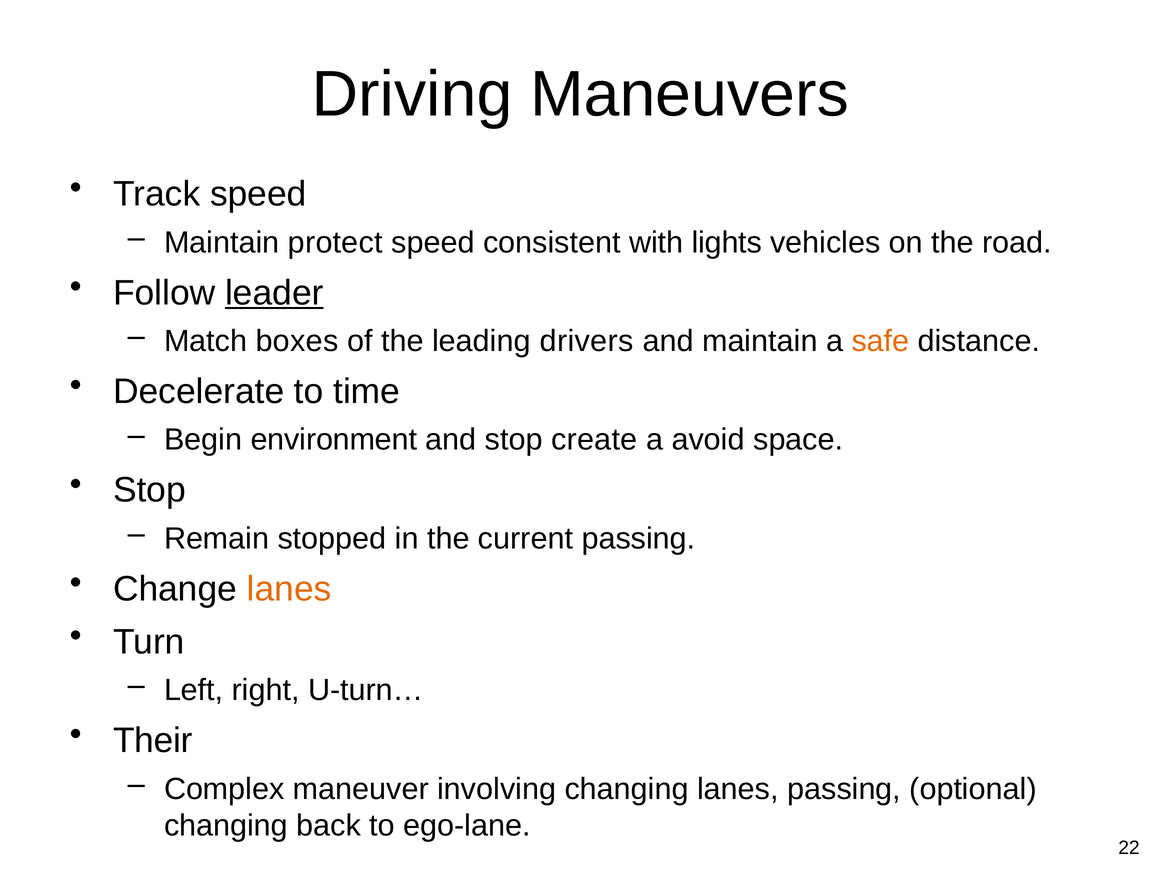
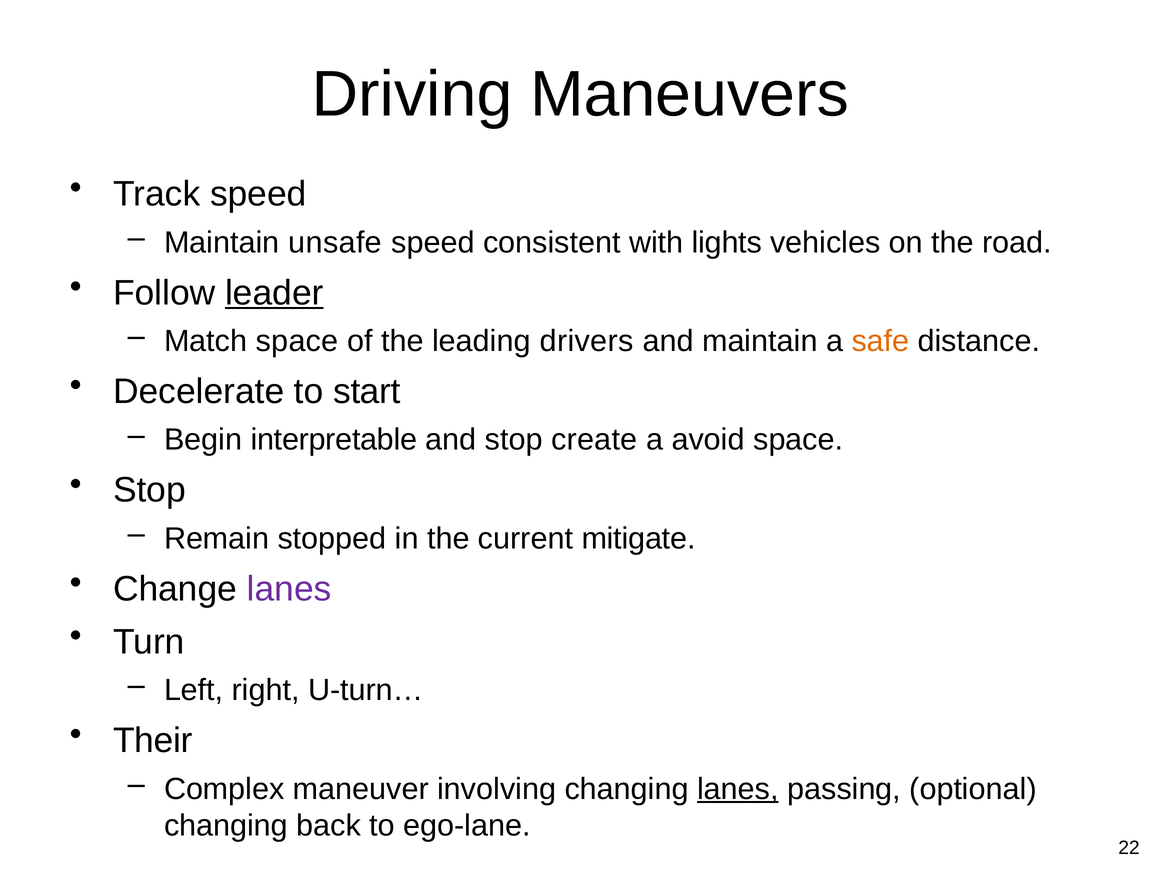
protect: protect -> unsafe (335, 242)
Match boxes: boxes -> space (297, 341)
time: time -> start (367, 391)
environment: environment -> interpretable (334, 440)
current passing: passing -> mitigate (639, 538)
lanes colour: orange -> purple (289, 589)
lanes underline: none -> present (738, 789)
